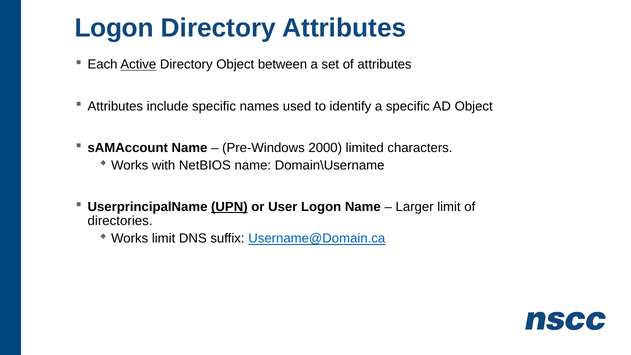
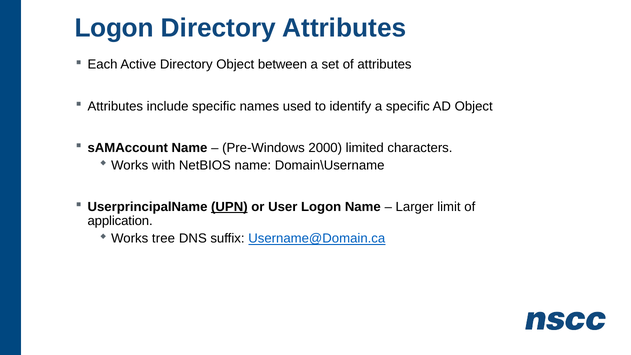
Active underline: present -> none (138, 65)
directories: directories -> application (120, 221)
Works limit: limit -> tree (164, 239)
